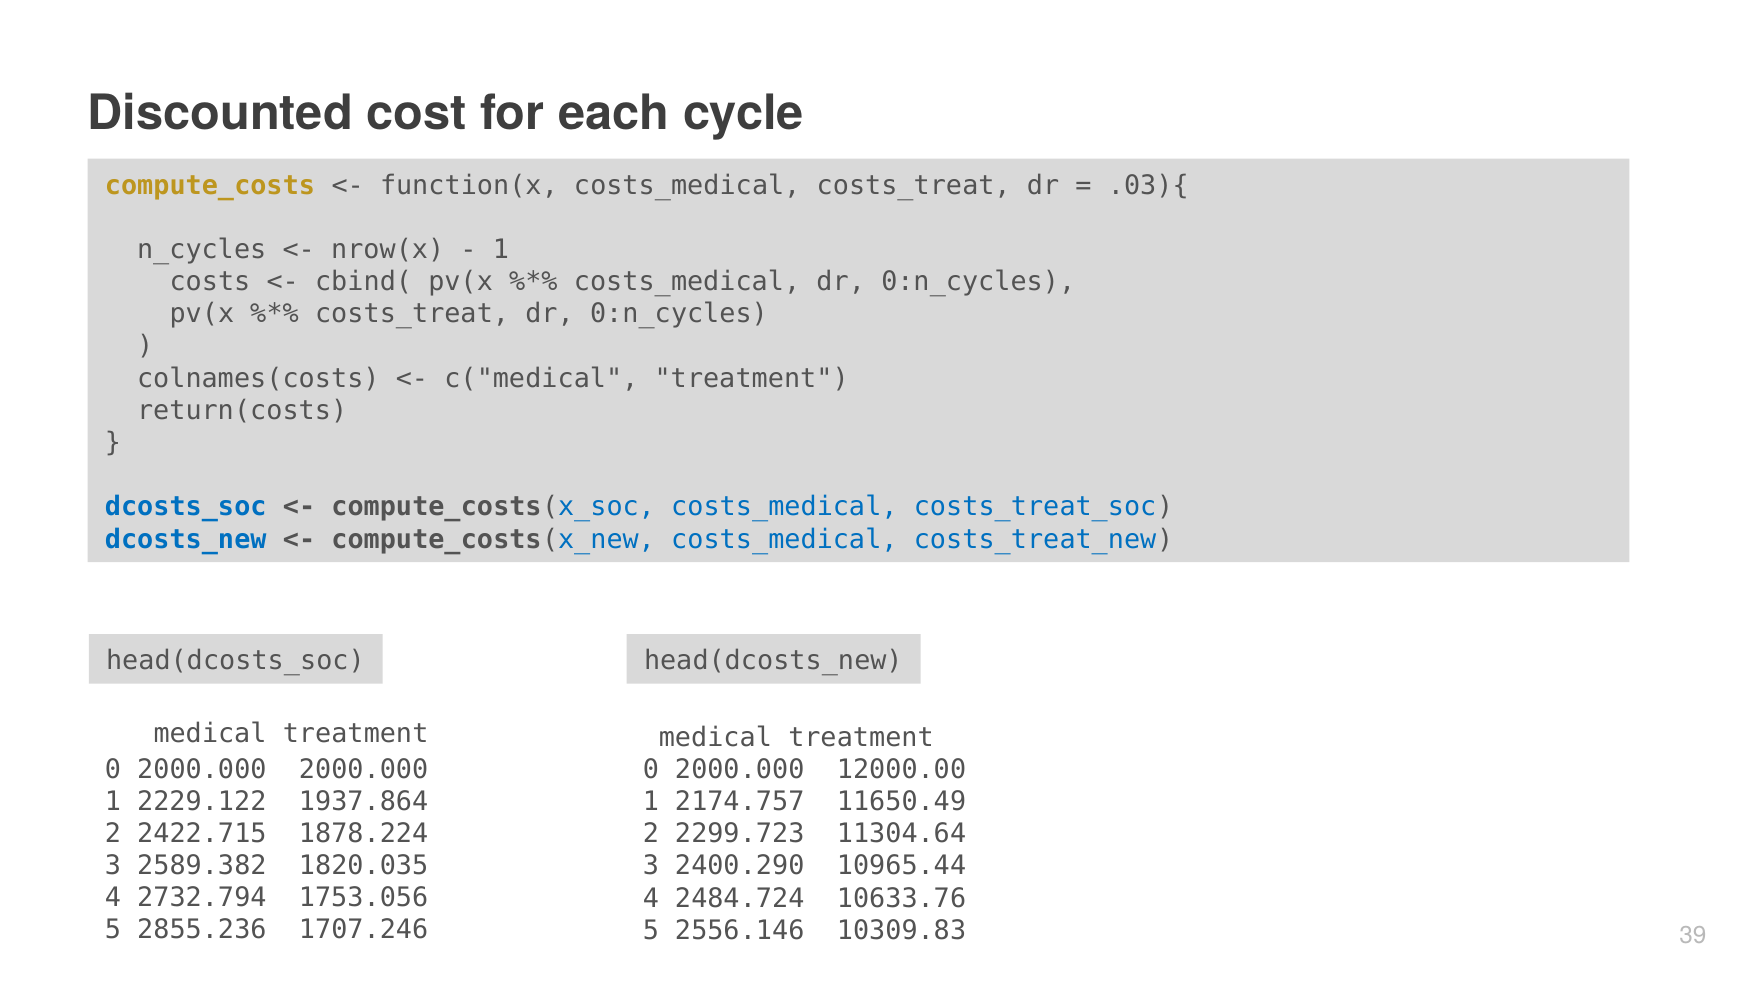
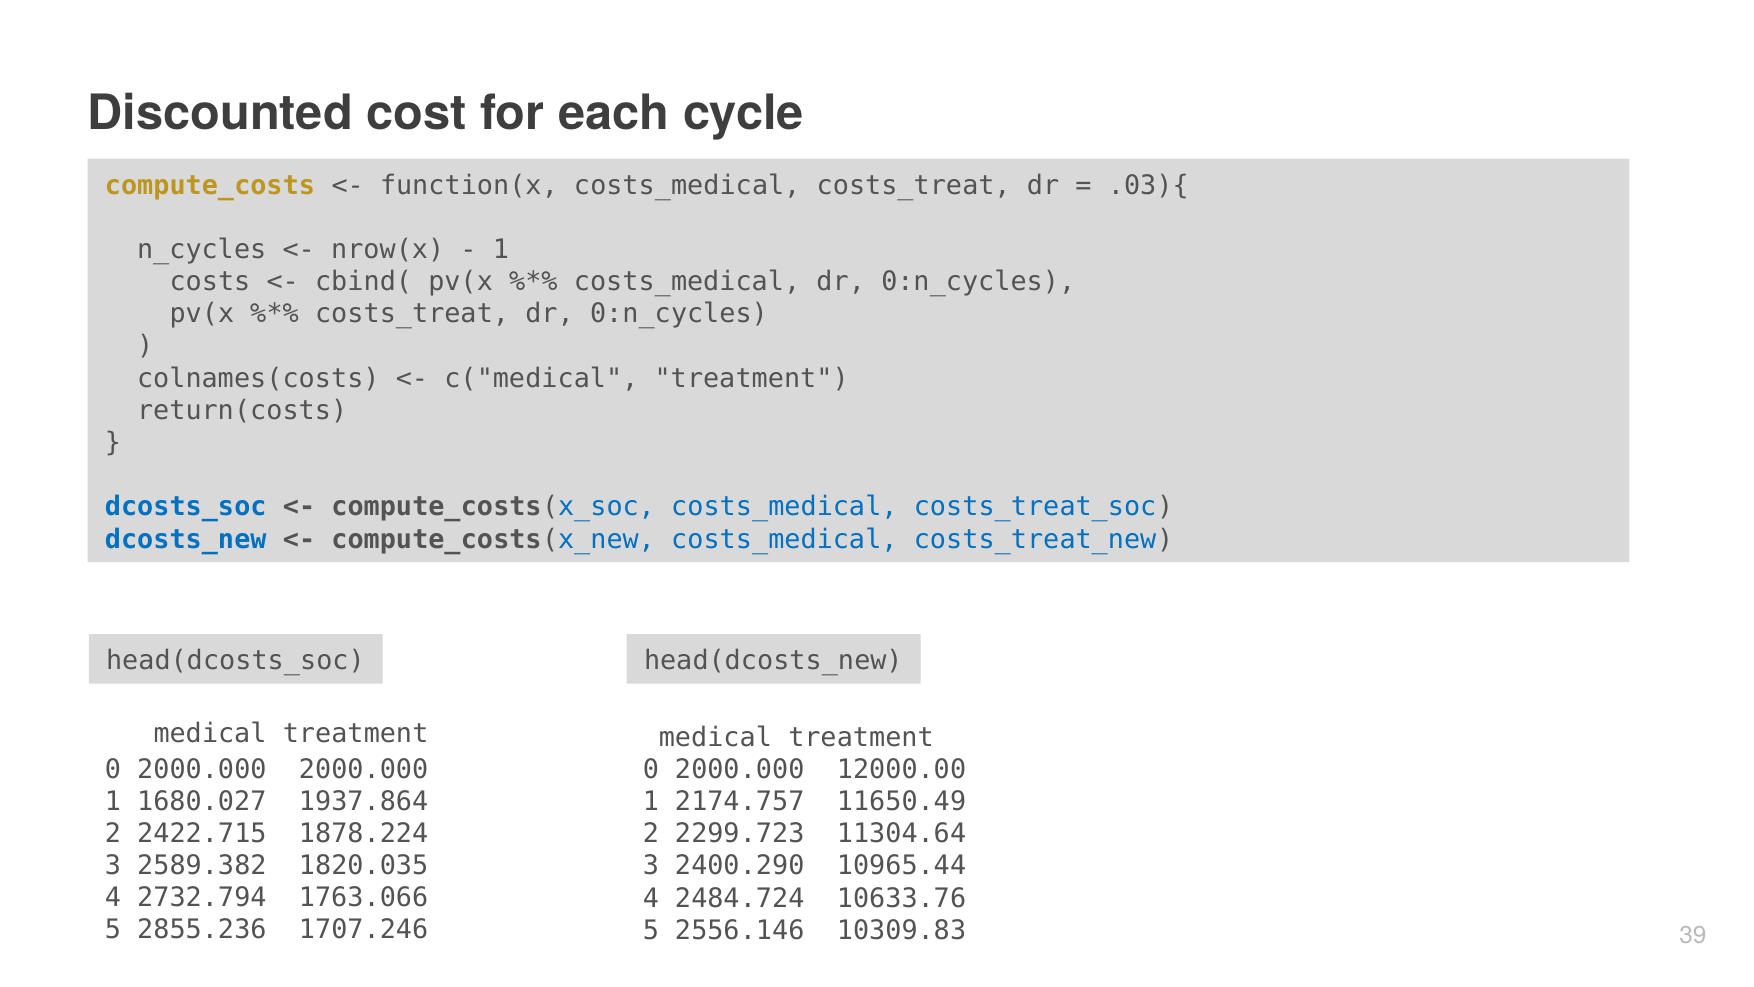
2229.122: 2229.122 -> 1680.027 (202, 801)
1753.056: 1753.056 -> 1763.066 (364, 898)
